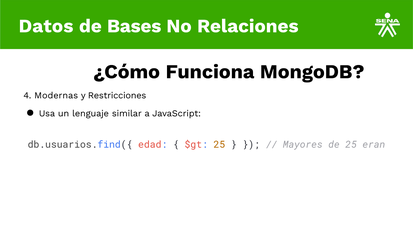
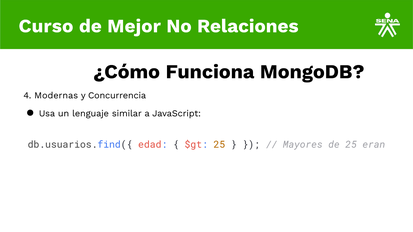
Datos: Datos -> Curso (46, 26)
Bases: Bases -> Mejor (134, 26)
Restricciones: Restricciones -> Concurrencia (117, 96)
